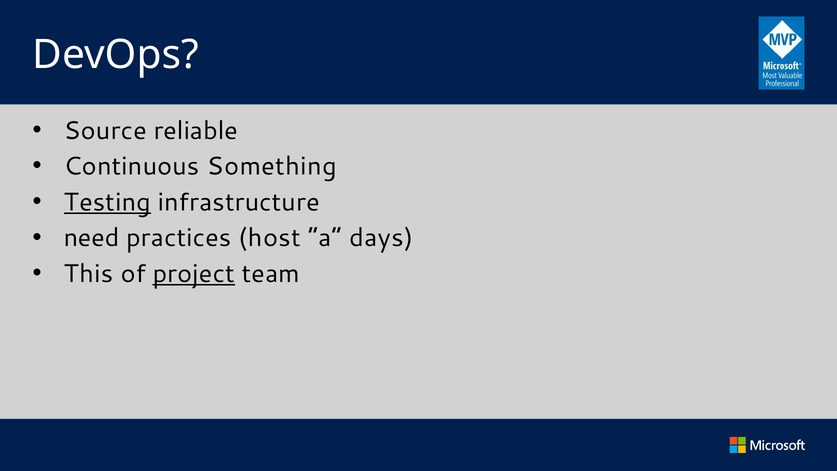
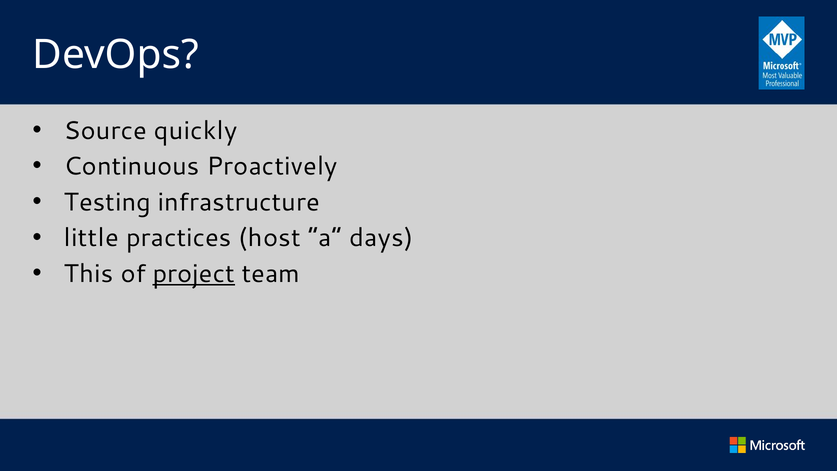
reliable: reliable -> quickly (196, 131)
Something: Something -> Proactively (272, 166)
Testing underline: present -> none (107, 202)
need: need -> little (91, 238)
